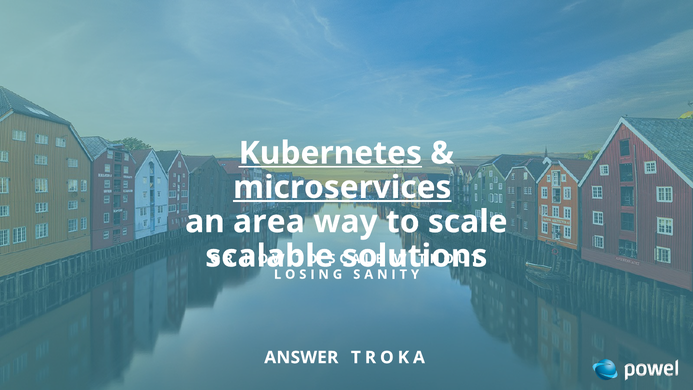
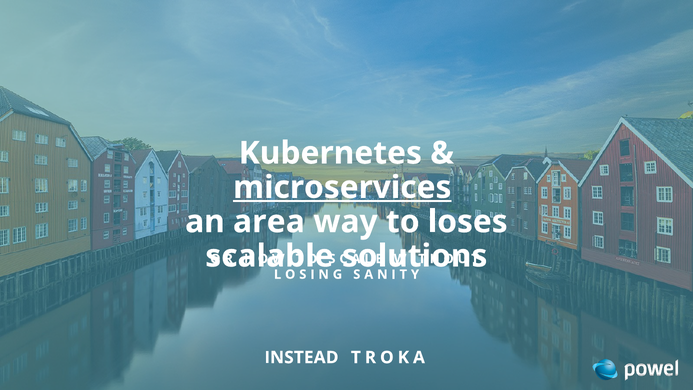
Kubernetes underline: present -> none (330, 153)
scale: scale -> loses (468, 222)
ANSWER: ANSWER -> INSTEAD (301, 357)
